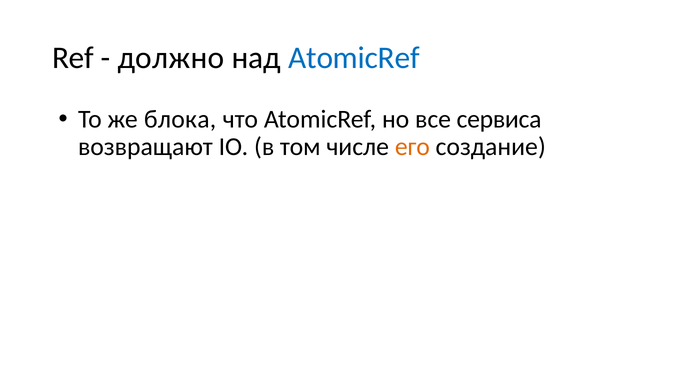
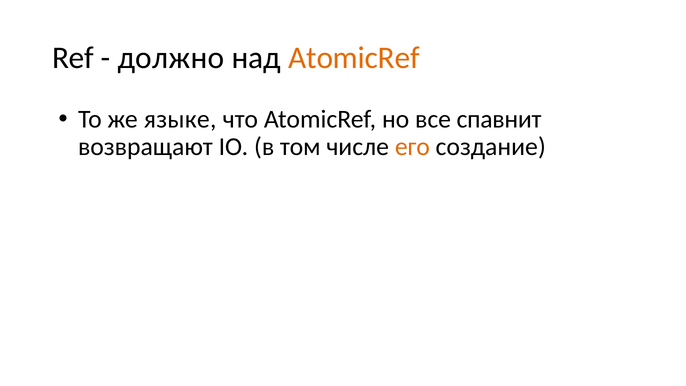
AtomicRef colour: blue -> orange (354, 58)
блока: блока -> языке (180, 119)
сервиса: сервиса -> спавнит (499, 119)
